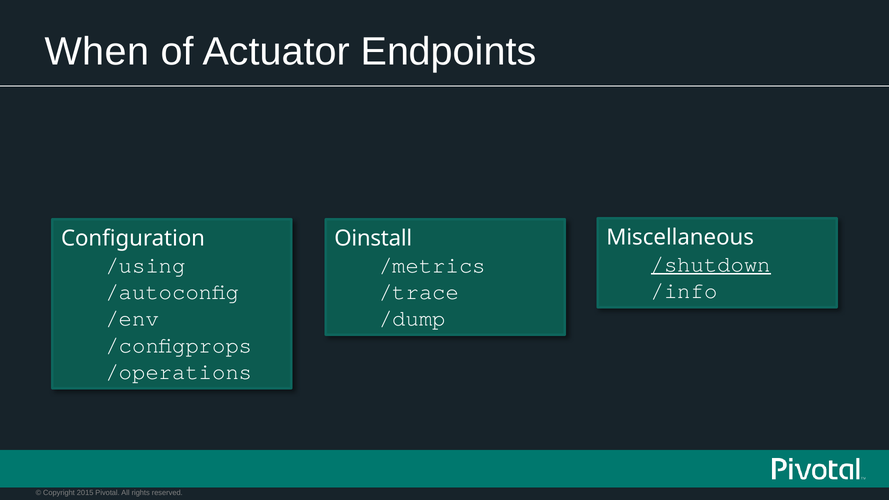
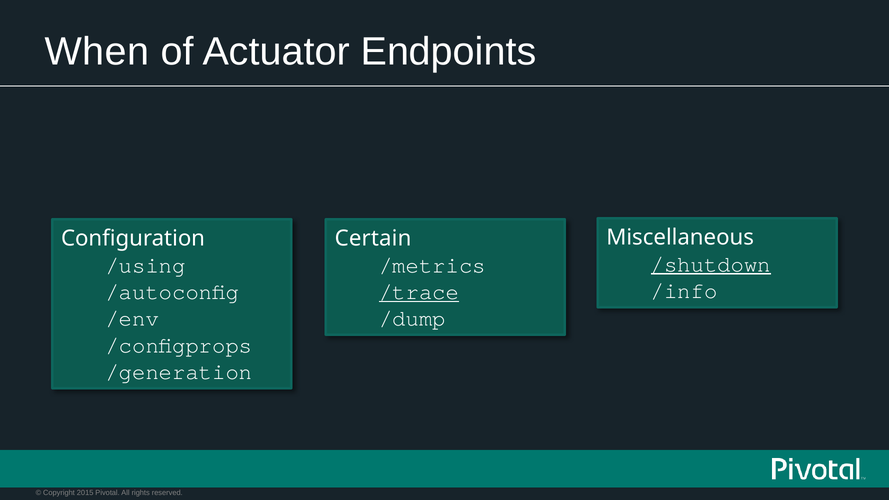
Oinstall: Oinstall -> Certain (373, 239)
/trace underline: none -> present (419, 292)
/operations: /operations -> /generation (179, 372)
